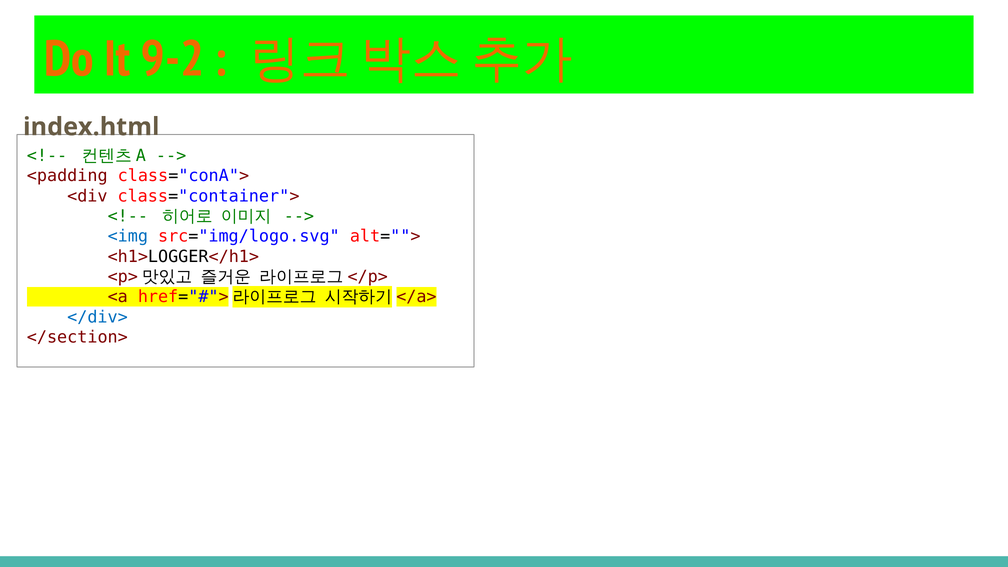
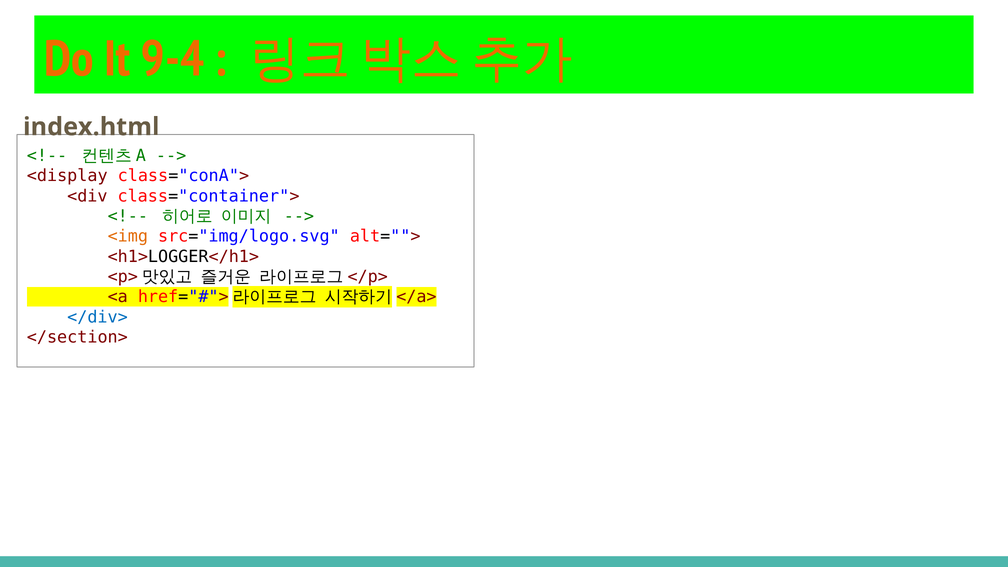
9-2: 9-2 -> 9-4 (173, 59)
<padding: <padding -> <display (67, 176)
<img colour: blue -> orange (128, 236)
